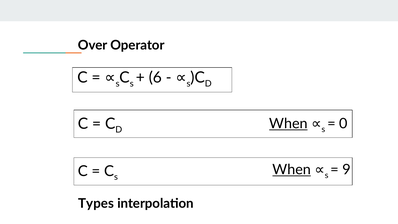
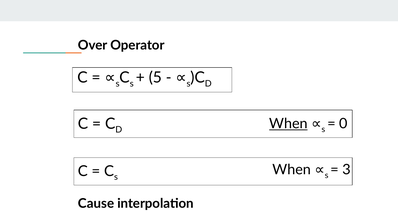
6: 6 -> 5 (155, 78)
When underline: present -> none (292, 170)
9: 9 -> 3 (347, 170)
Types: Types -> Cause (96, 203)
